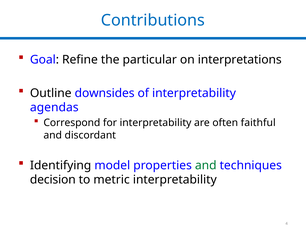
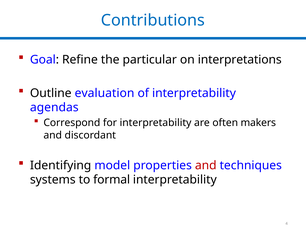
downsides: downsides -> evaluation (105, 93)
faithful: faithful -> makers (258, 123)
and colour: green -> red (206, 166)
decision: decision -> systems (53, 180)
metric: metric -> formal (112, 180)
